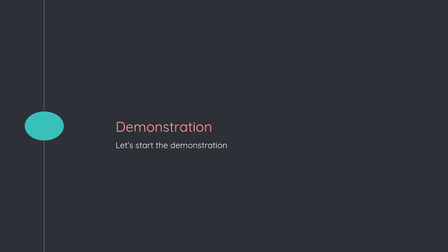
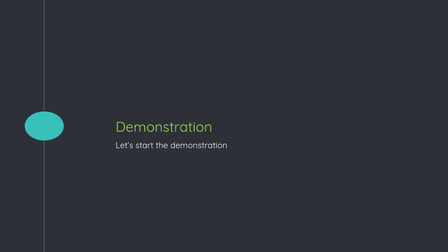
Demonstration colour: pink -> light green (164, 127)
